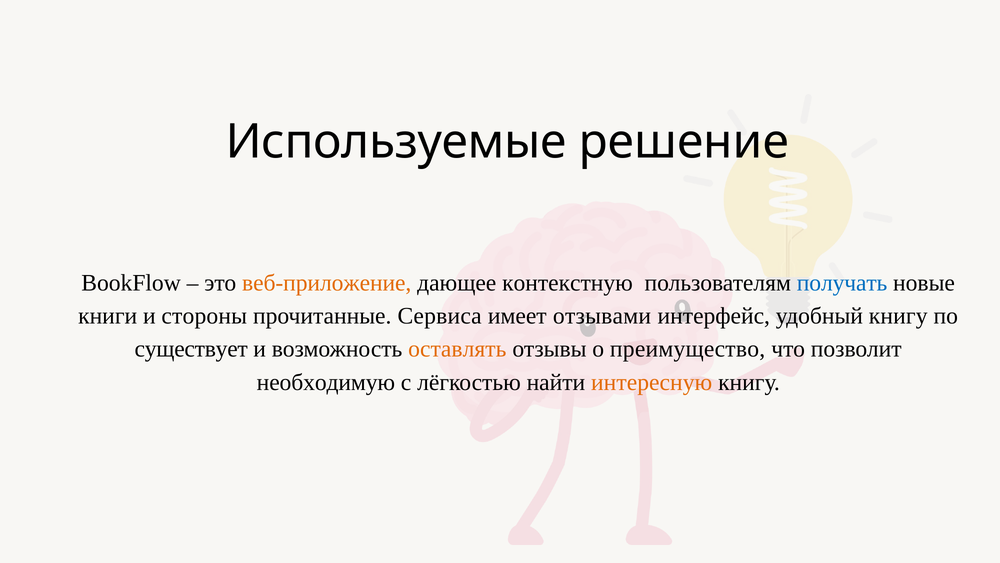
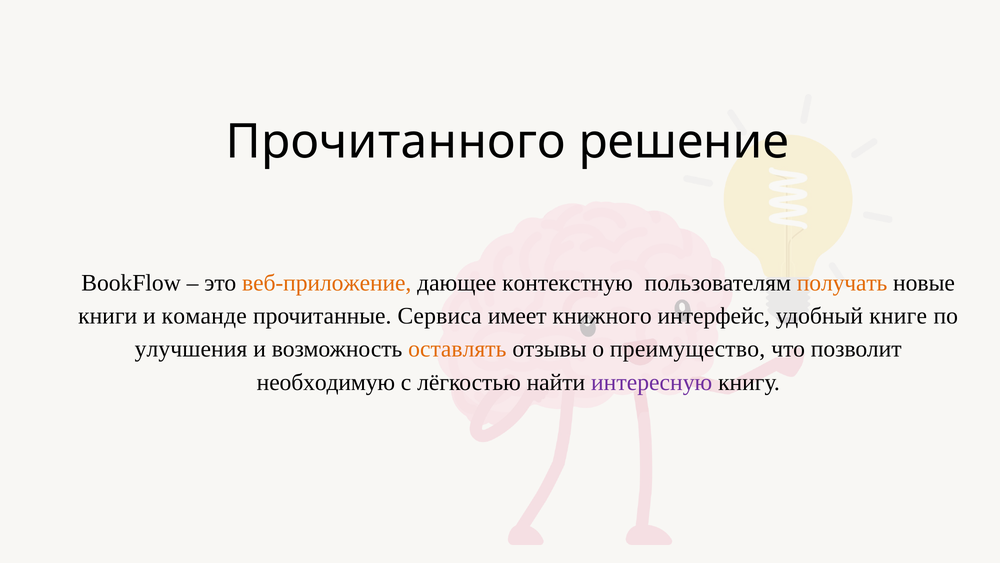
Используемые: Используемые -> Прочитанного (396, 142)
получать colour: blue -> orange (842, 283)
стороны: стороны -> команде (204, 316)
отзывами: отзывами -> книжного (602, 316)
удобный книгу: книгу -> книге (898, 316)
существует: существует -> улучшения (191, 349)
интересную colour: orange -> purple (652, 382)
